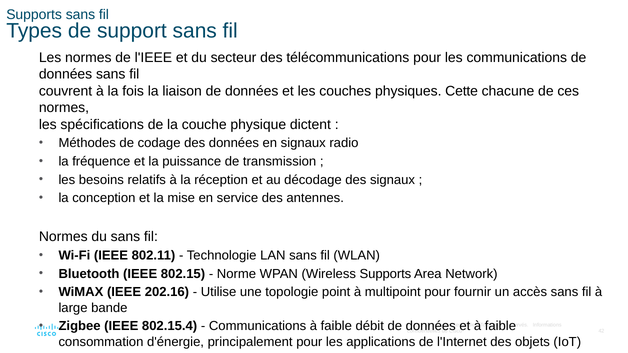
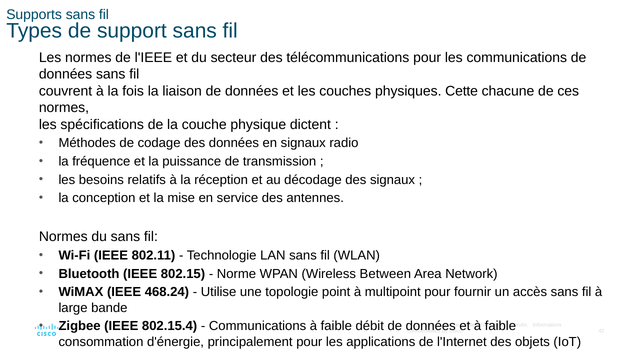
Wireless Supports: Supports -> Between (385, 274)
202.16: 202.16 -> 468.24 (167, 292)
